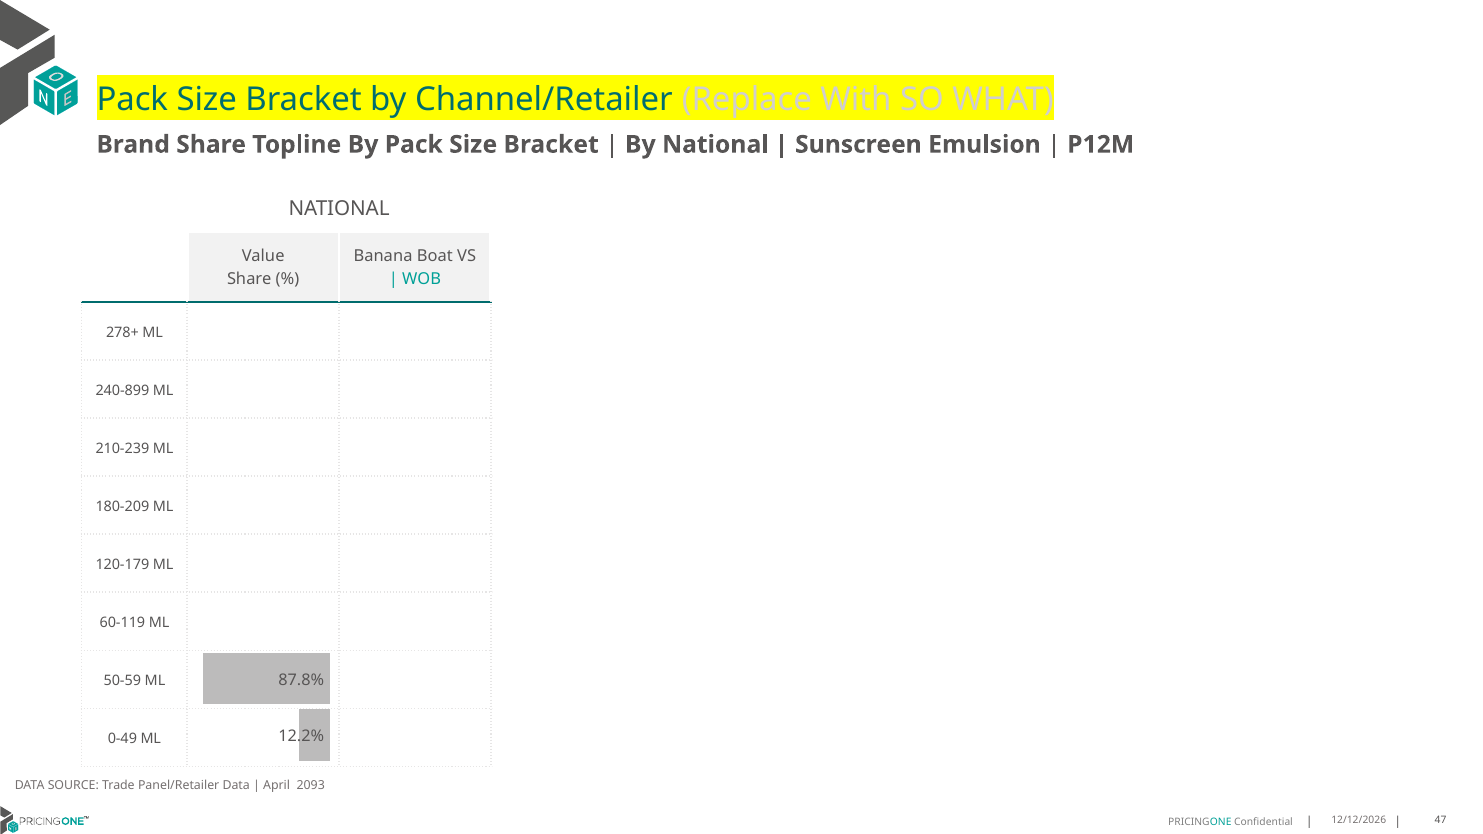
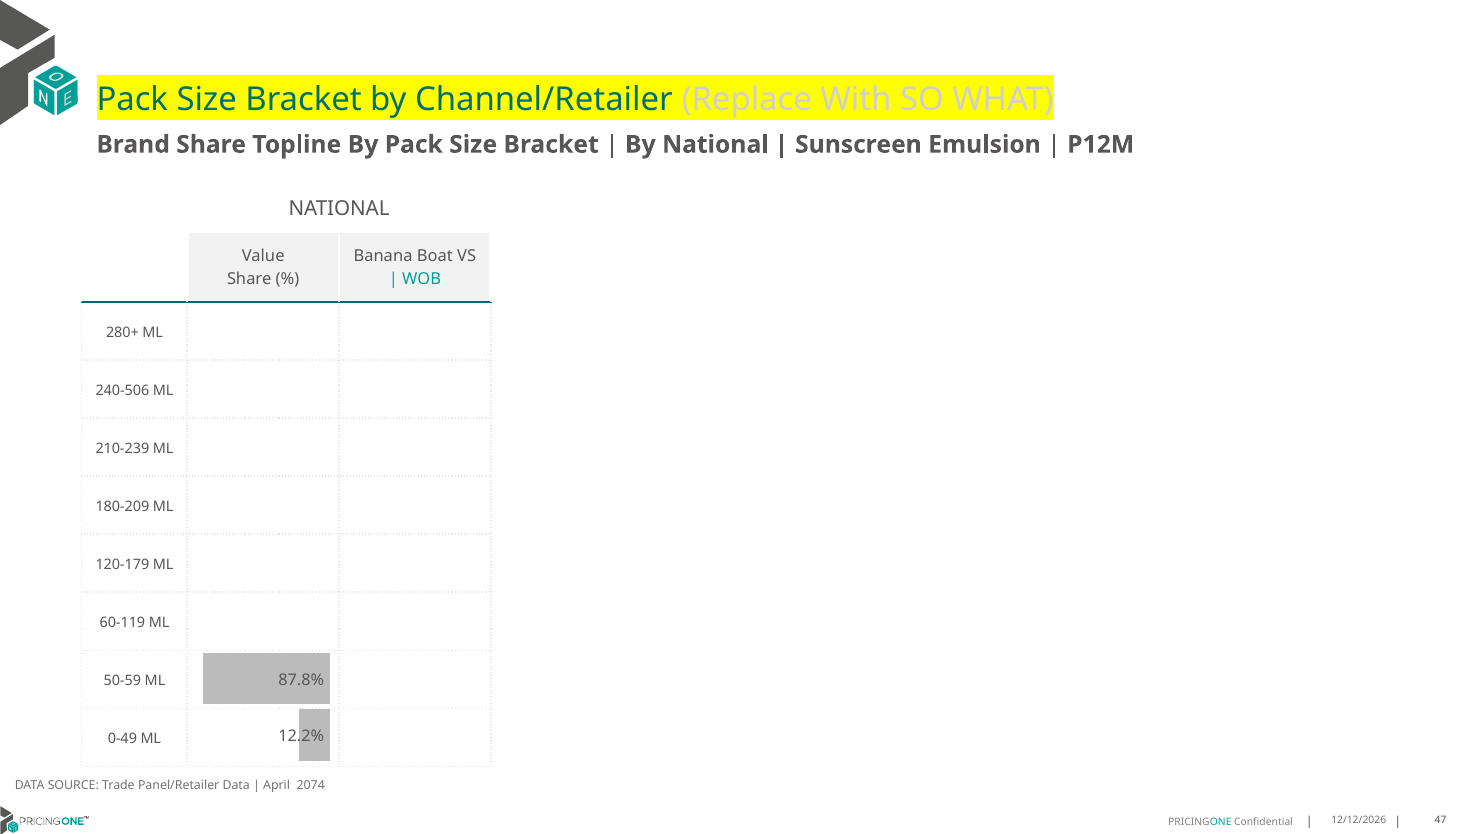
278+: 278+ -> 280+ (122, 332)
240-899: 240-899 -> 240-506 (122, 391)
2093: 2093 -> 2074 (311, 786)
